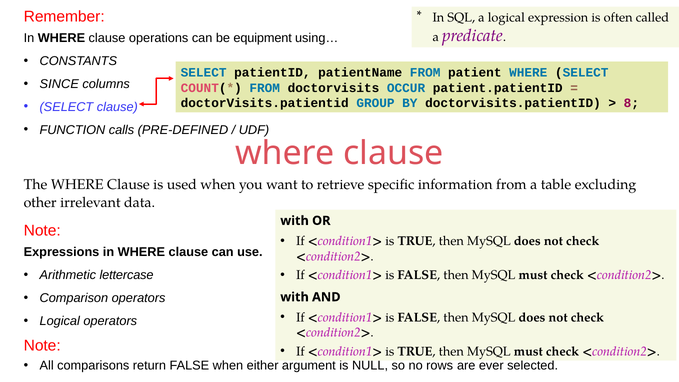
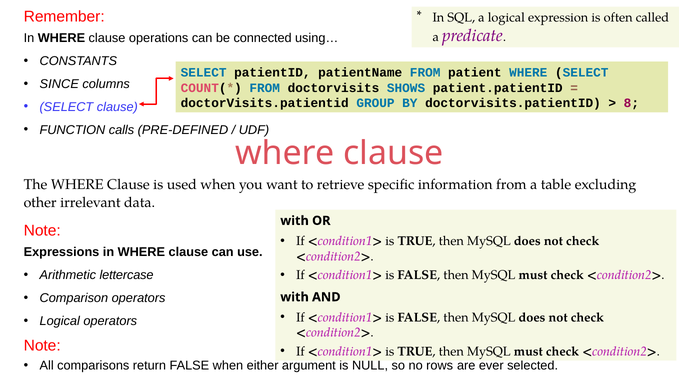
equipment: equipment -> connected (263, 38)
OCCUR: OCCUR -> SHOWS (406, 88)
